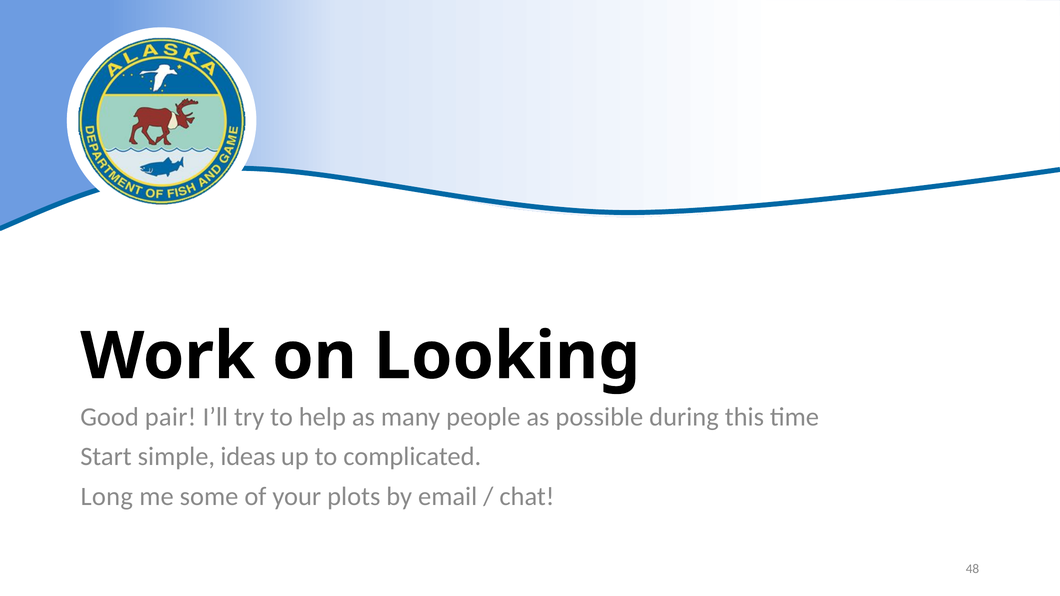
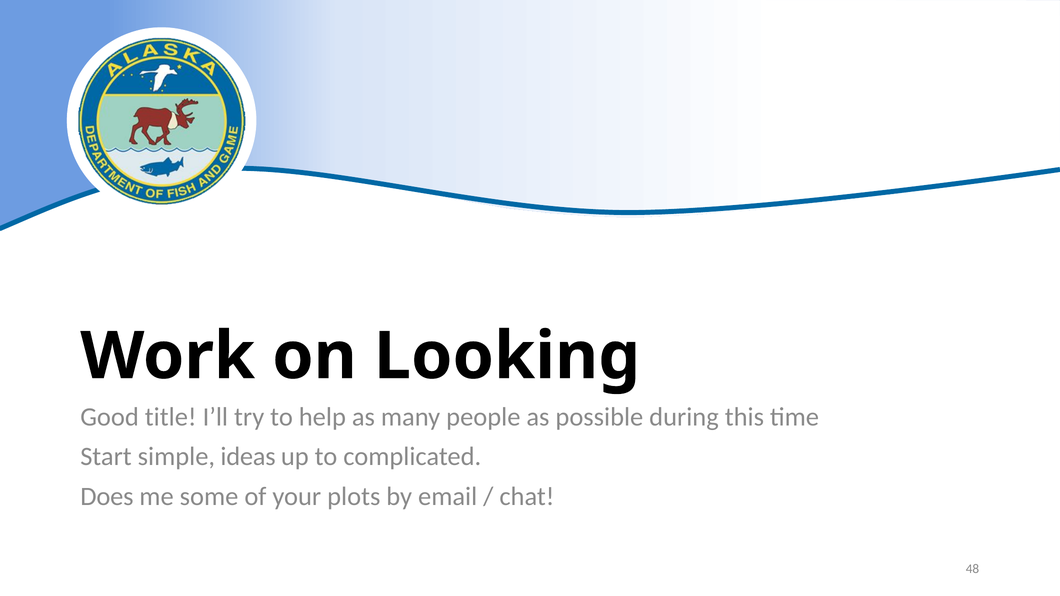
pair: pair -> title (171, 417)
Long: Long -> Does (107, 496)
